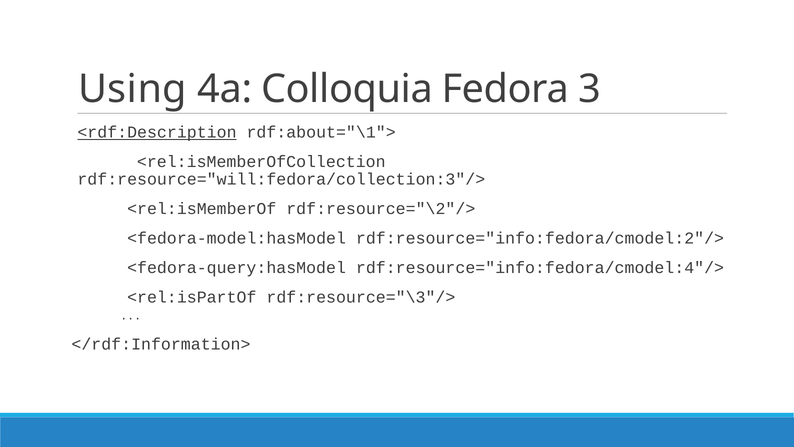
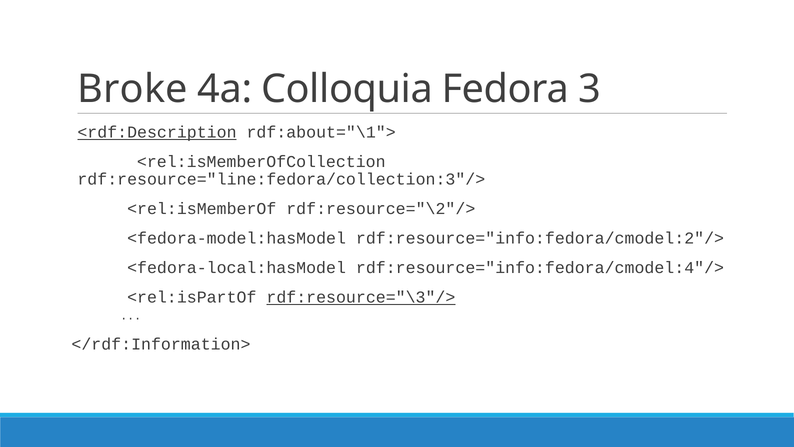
Using: Using -> Broke (133, 89)
rdf:resource="will:fedora/collection:3"/>: rdf:resource="will:fedora/collection:3"/> -> rdf:resource="line:fedora/collection:3"/> (281, 179)
<fedora-query:hasModel: <fedora-query:hasModel -> <fedora-local:hasModel (237, 268)
rdf:resource="\3"/> underline: none -> present (361, 297)
